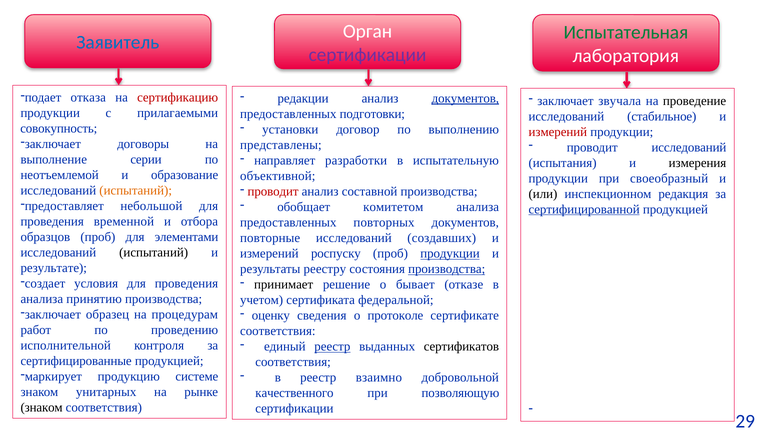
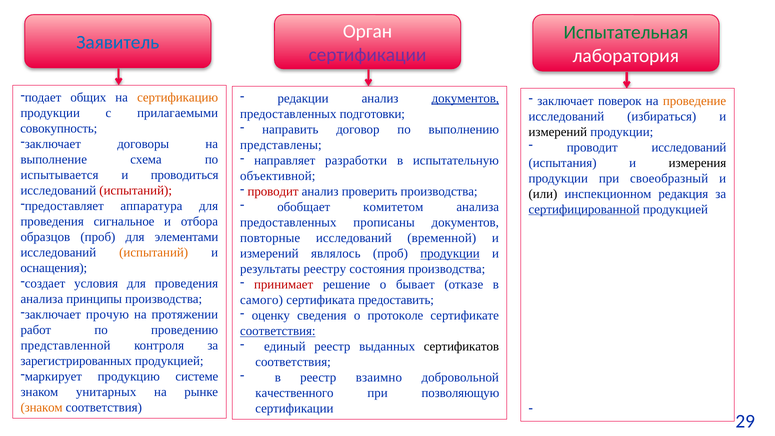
отказа: отказа -> общих (88, 98)
сертификацию colour: red -> orange (178, 98)
звучала: звучала -> поверок (620, 101)
проведение colour: black -> orange (695, 101)
стабильное: стабильное -> избираться (662, 116)
установки: установки -> направить (290, 130)
измерений colour: red -> black (558, 132)
серии: серии -> схема (146, 160)
неотъемлемой: неотъемлемой -> испытывается (60, 175)
образование: образование -> проводиться (185, 175)
испытаний colour: orange -> red (136, 191)
составной: составной -> проверить (370, 192)
небольшой: небольшой -> аппаратура (151, 206)
временной: временной -> сигнальное (124, 222)
повторных: повторных -> прописаны (384, 223)
создавших: создавших -> временной (442, 238)
испытаний colour: black -> orange (154, 253)
роспуску: роспуску -> являлось (336, 254)
результате: результате -> оснащения (54, 268)
производства underline: present -> none (447, 269)
принимает colour: black -> red (284, 285)
принятию: принятию -> принципы (94, 299)
учетом: учетом -> самого (262, 300)
федеральной: федеральной -> предоставить (396, 300)
образец: образец -> прочую (107, 315)
процедурам: процедурам -> протяжении (185, 315)
соответствия underline: none -> present (278, 331)
исполнительной: исполнительной -> представленной (66, 346)
реестр underline: present -> none (332, 347)
сертифицированные: сертифицированные -> зарегистрированных (76, 361)
знаком colour: black -> orange (42, 408)
